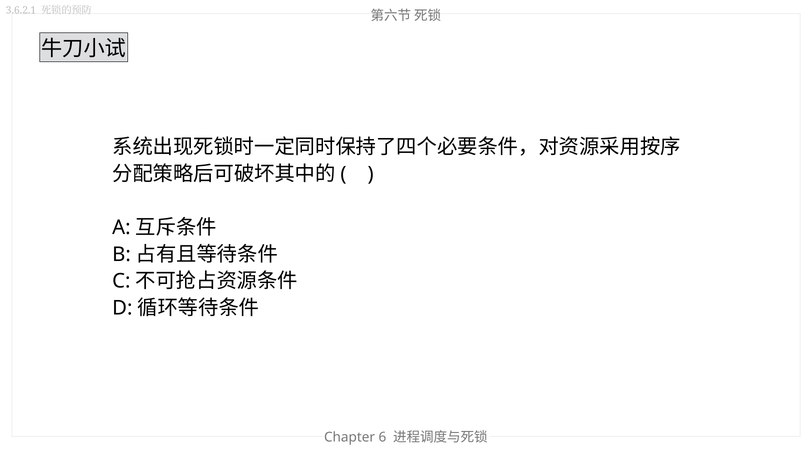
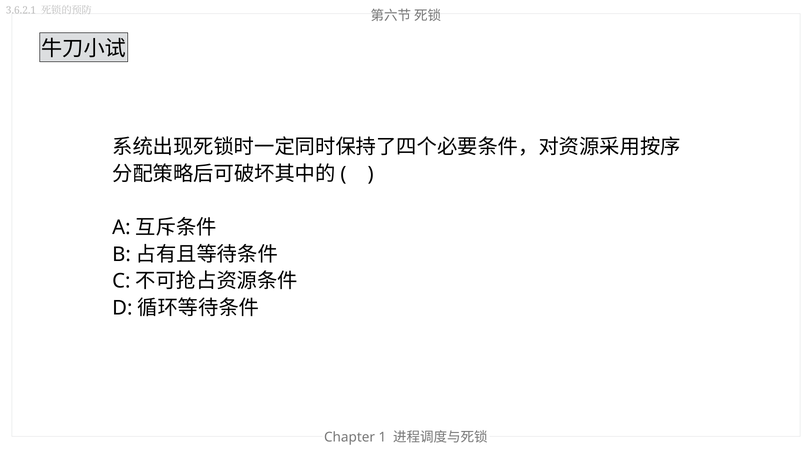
6: 6 -> 1 (382, 437)
